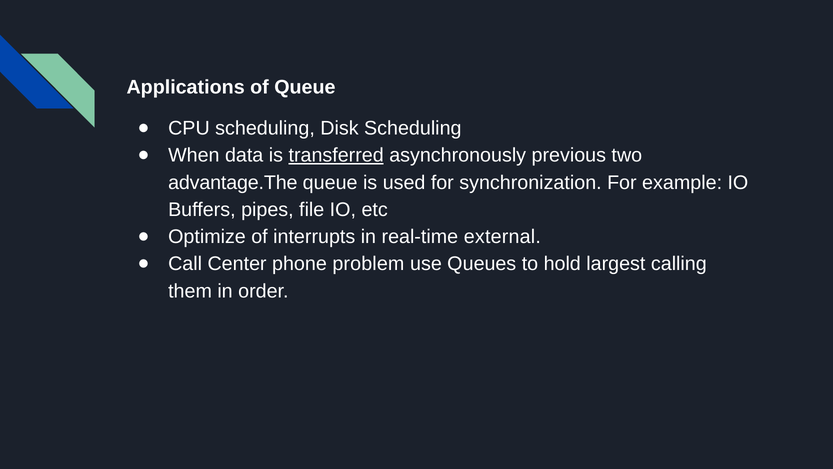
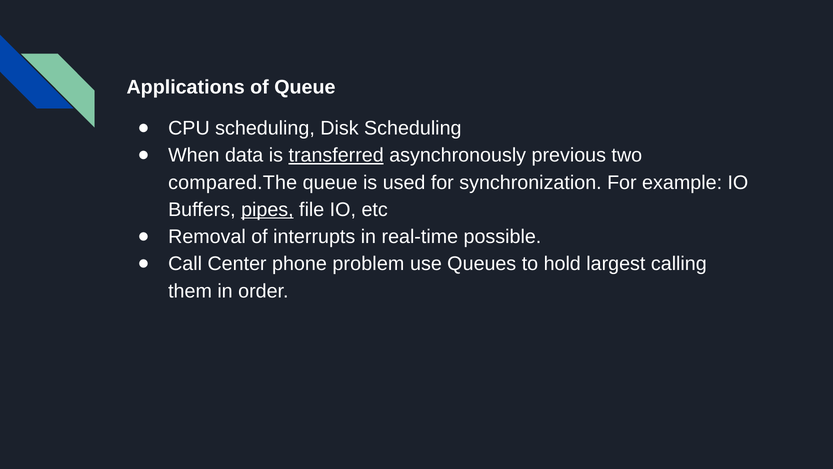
advantage.The: advantage.The -> compared.The (233, 182)
pipes underline: none -> present (267, 209)
Optimize: Optimize -> Removal (207, 237)
external: external -> possible (502, 237)
